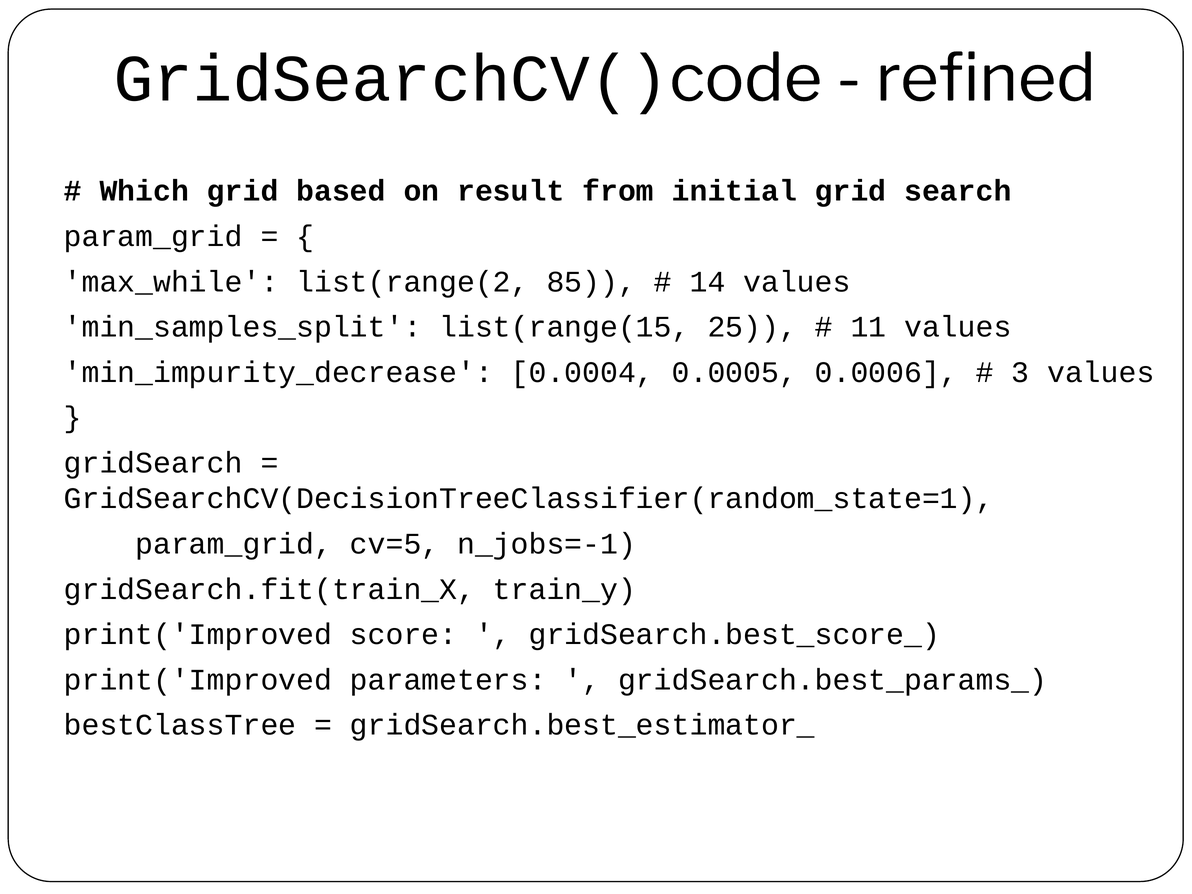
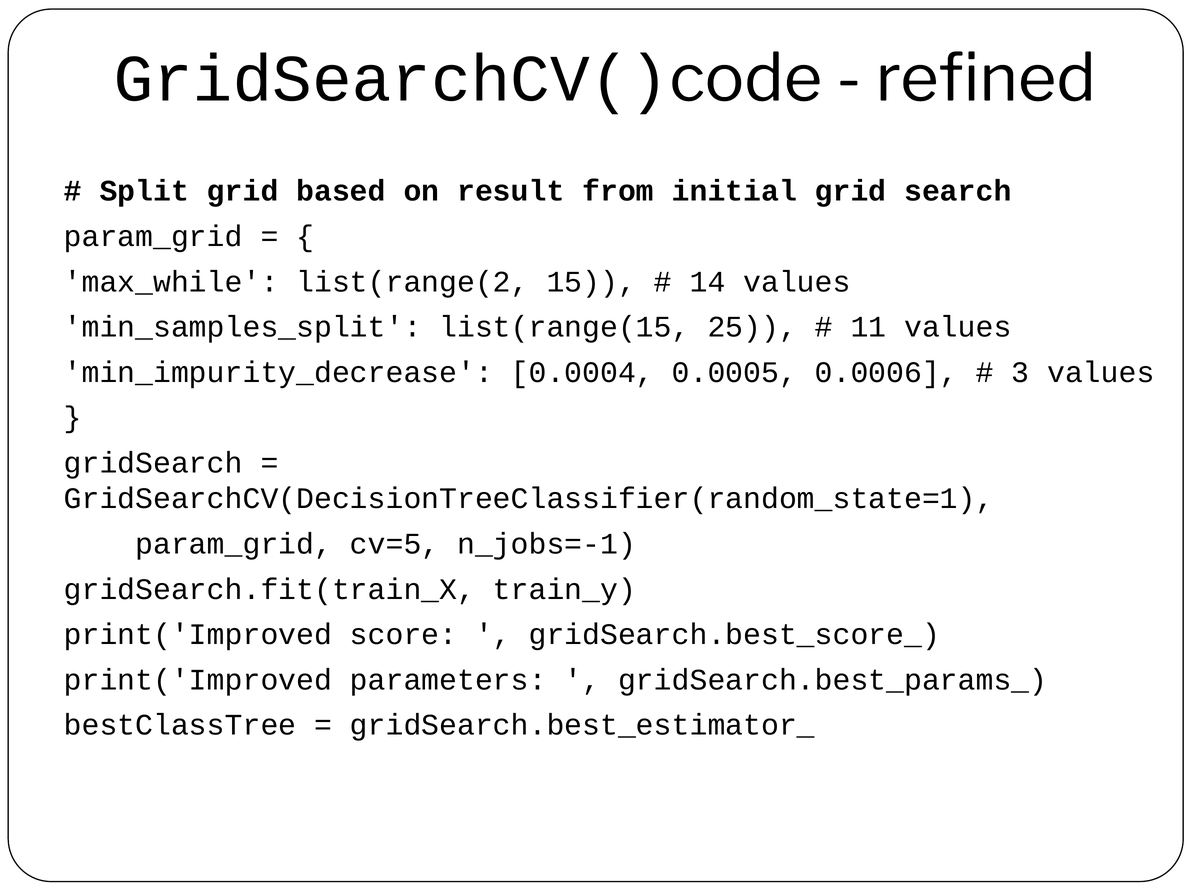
Which: Which -> Split (144, 191)
85: 85 -> 15 (591, 282)
